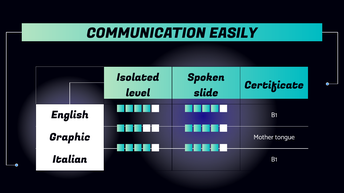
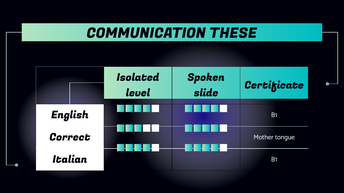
EASILY: EASILY -> THESE (233, 33)
Graphic: Graphic -> Correct (70, 138)
